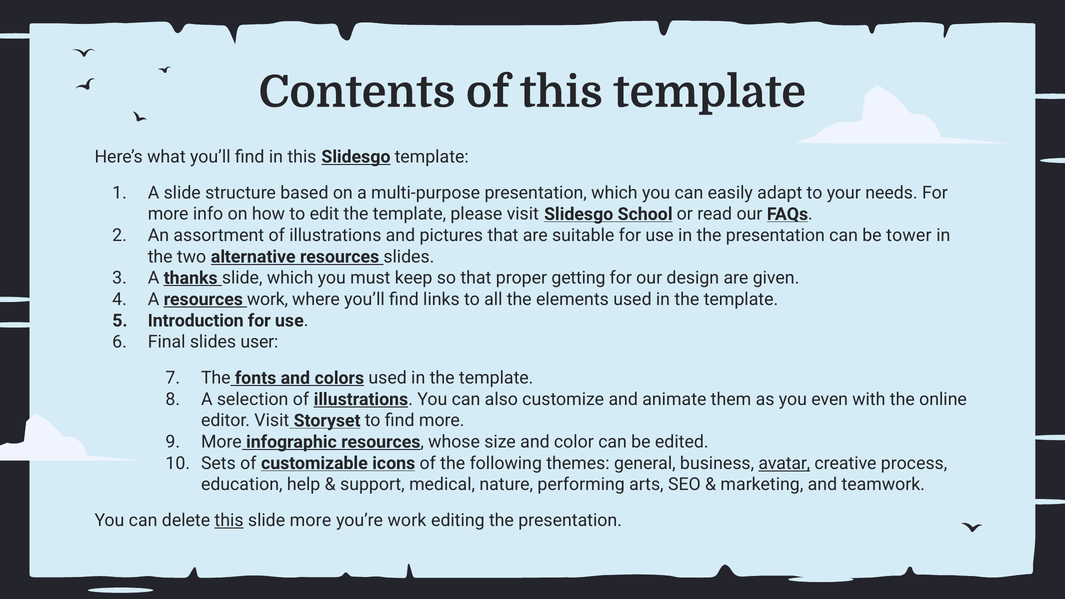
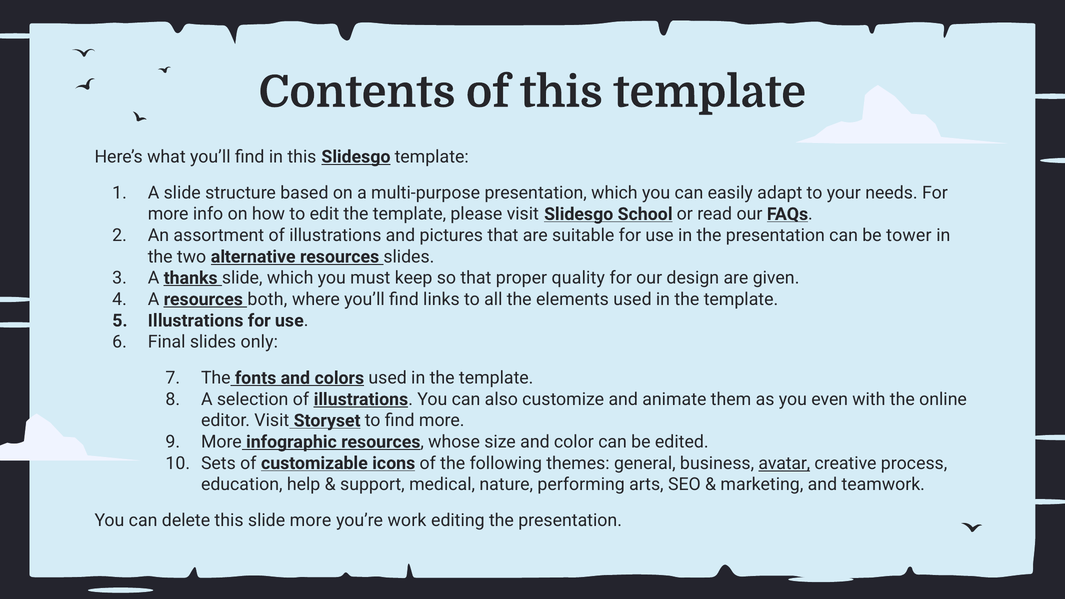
getting: getting -> quality (578, 278)
resources work: work -> both (267, 299)
Introduction: Introduction -> Illustrations (196, 321)
user: user -> only (259, 342)
this underline: present -> none (229, 521)
